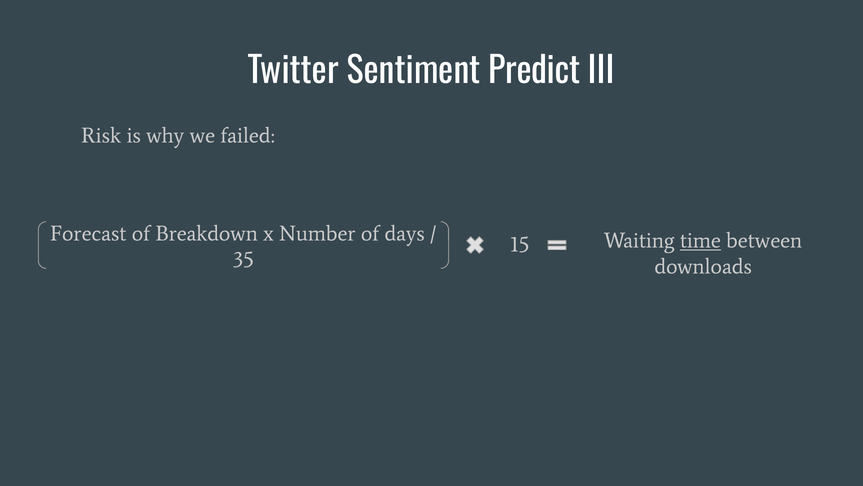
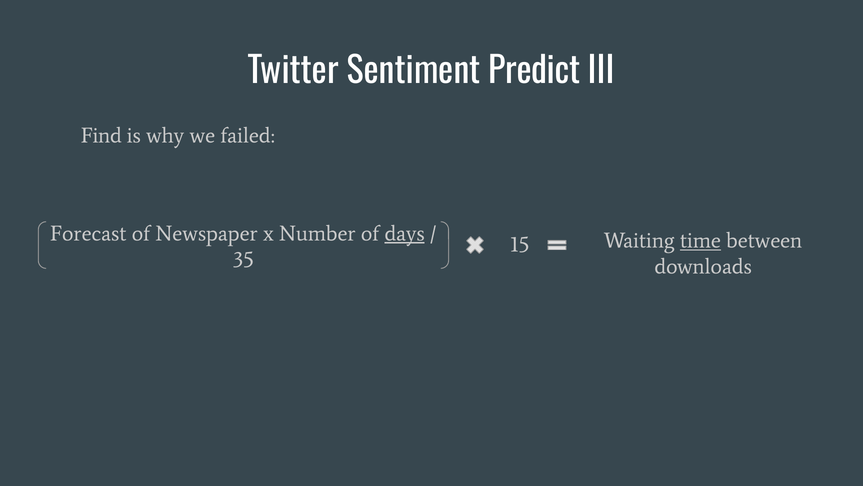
Risk: Risk -> Find (101, 136)
Breakdown: Breakdown -> Newspaper (207, 233)
days underline: none -> present (405, 233)
